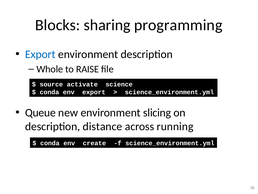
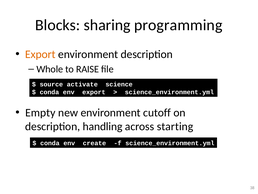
Export colour: blue -> orange (40, 54)
Queue: Queue -> Empty (40, 112)
slicing: slicing -> cutoff (157, 112)
distance: distance -> handling (103, 126)
running: running -> starting (175, 126)
